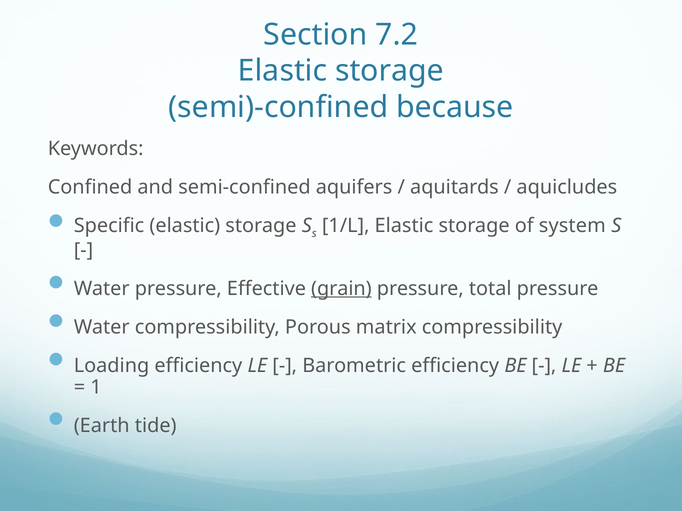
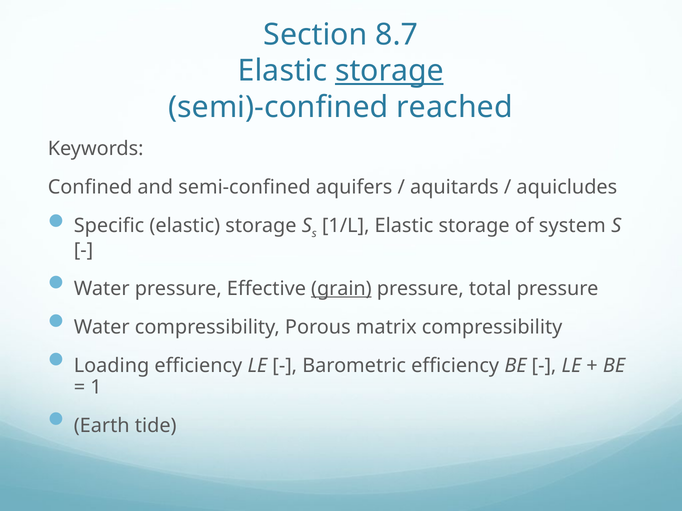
7.2: 7.2 -> 8.7 (397, 35)
storage underline: none -> present (389, 71)
because: because -> reached (455, 107)
